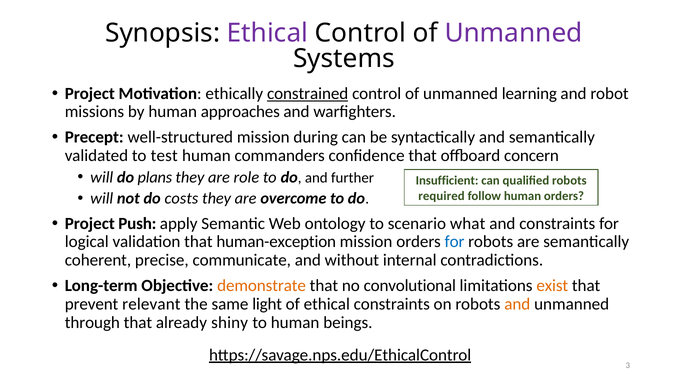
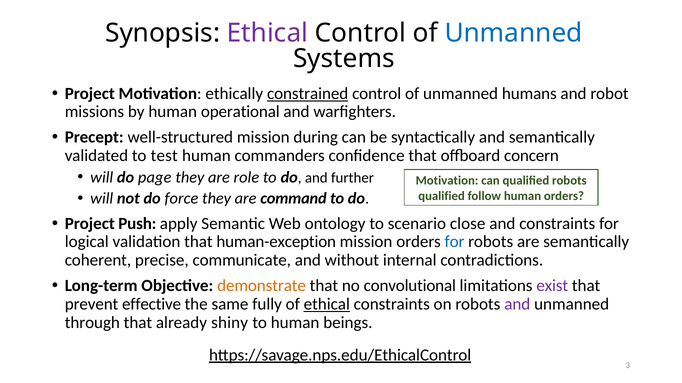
Unmanned colour: purple -> blue (514, 33)
learning: learning -> humans (529, 94)
approaches: approaches -> operational (240, 112)
plans: plans -> page (155, 178)
Insufficient: Insufficient -> Motivation (447, 181)
costs: costs -> force (181, 199)
overcome: overcome -> command (293, 199)
required: required -> qualified (442, 196)
what: what -> close (468, 224)
exist colour: orange -> purple (552, 286)
relevant: relevant -> effective (152, 305)
light: light -> fully (267, 305)
ethical underline: none -> present (327, 305)
and colour: orange -> purple (517, 305)
